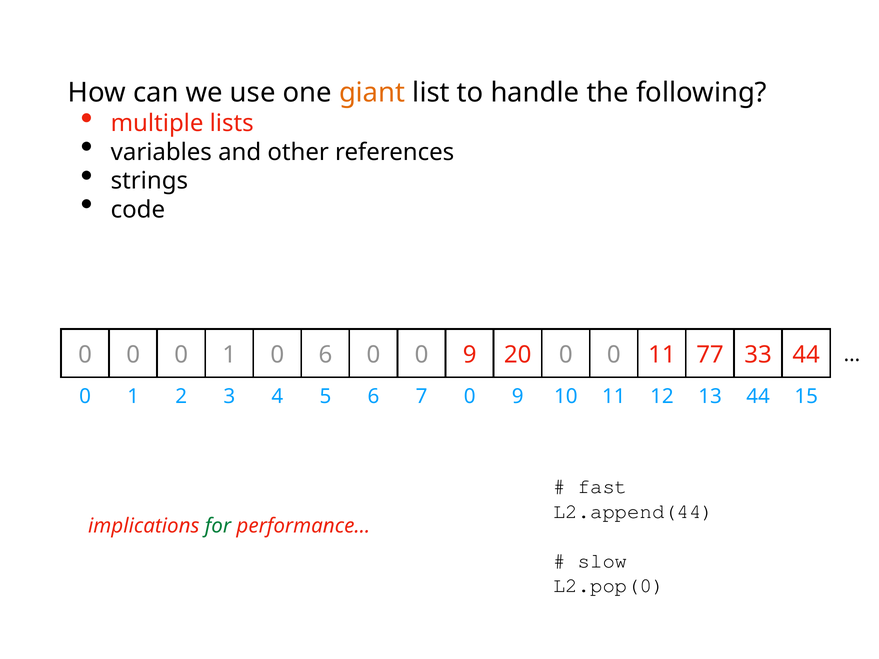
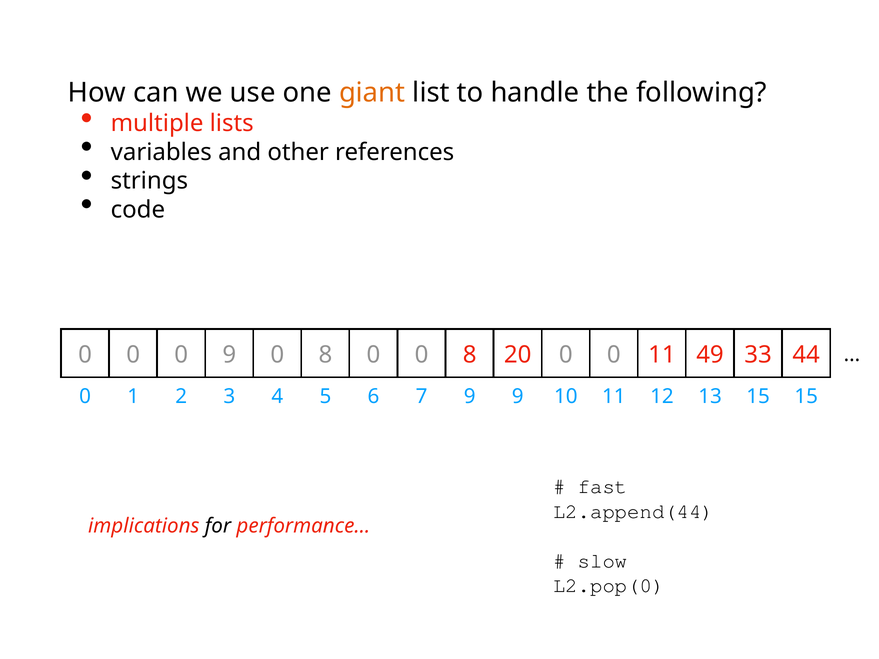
0 1: 1 -> 9 (229, 355)
6: 6 -> 8 (325, 355)
0 0 9: 9 -> 8 (470, 355)
77: 77 -> 49 (710, 355)
0: 0 -> 9 (470, 397)
5 44: 44 -> 15 (758, 397)
for colour: green -> black (218, 526)
